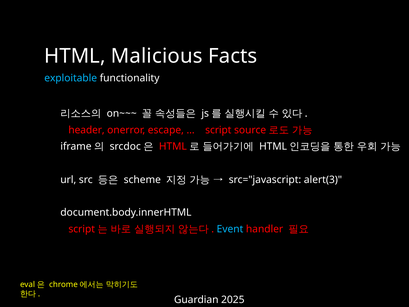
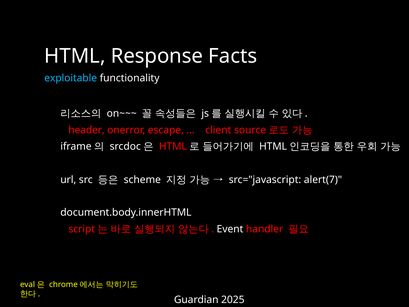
Malicious: Malicious -> Response (157, 56)
script: script -> client (218, 130)
alert(3: alert(3 -> alert(7 (323, 180)
Event colour: light blue -> white (230, 229)
